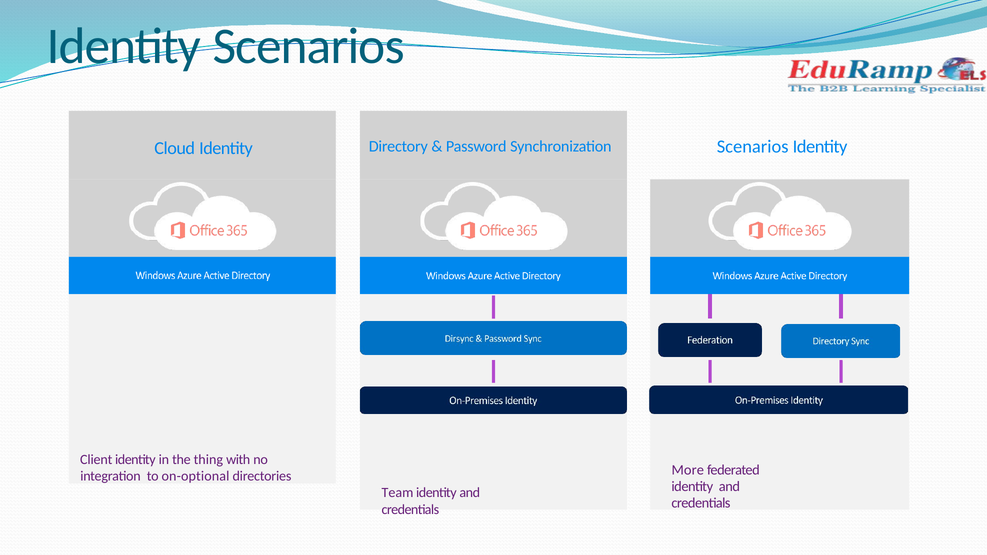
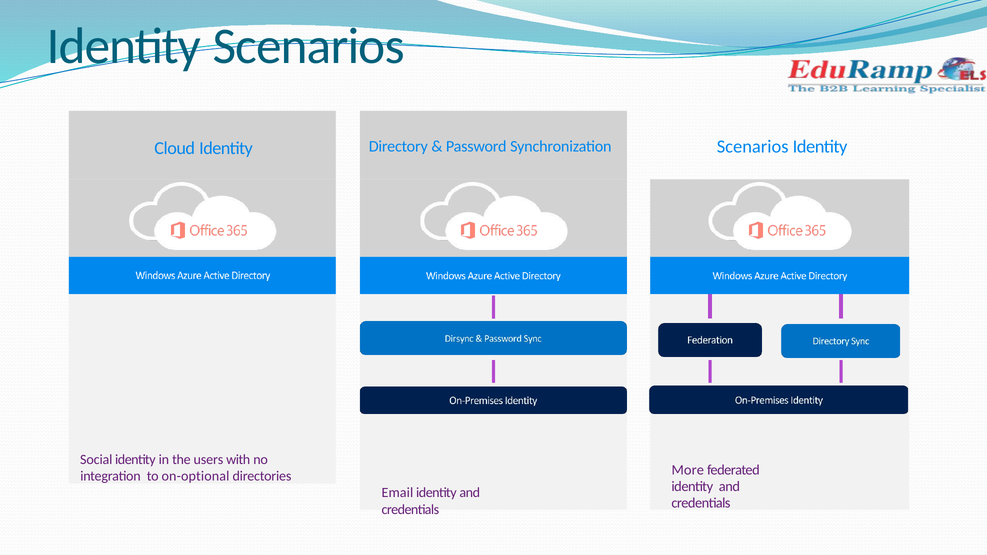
Client: Client -> Social (96, 460)
thing: thing -> users (208, 460)
Team: Team -> Email (397, 493)
